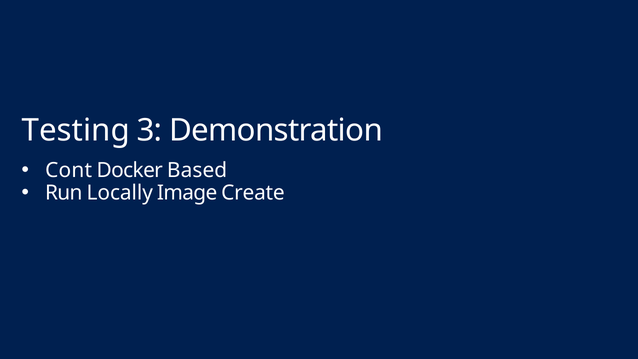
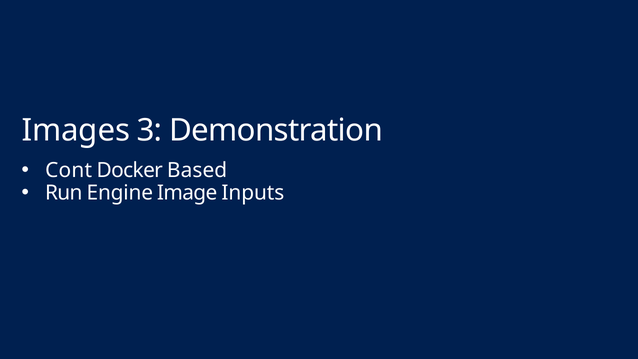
Testing: Testing -> Images (76, 130)
Locally: Locally -> Engine (120, 193)
Create: Create -> Inputs (253, 193)
